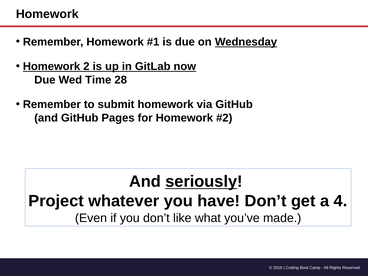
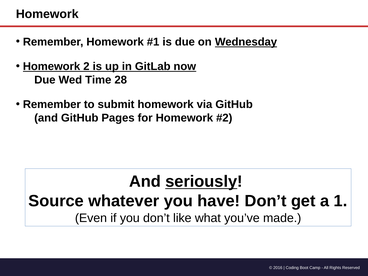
Project: Project -> Source (56, 201)
4: 4 -> 1 (341, 201)
